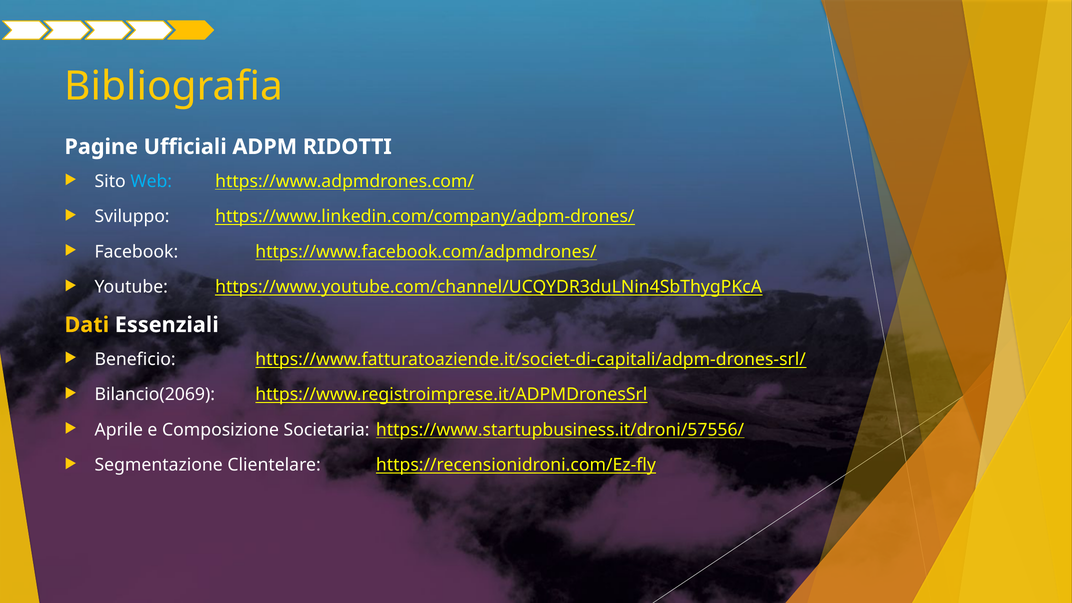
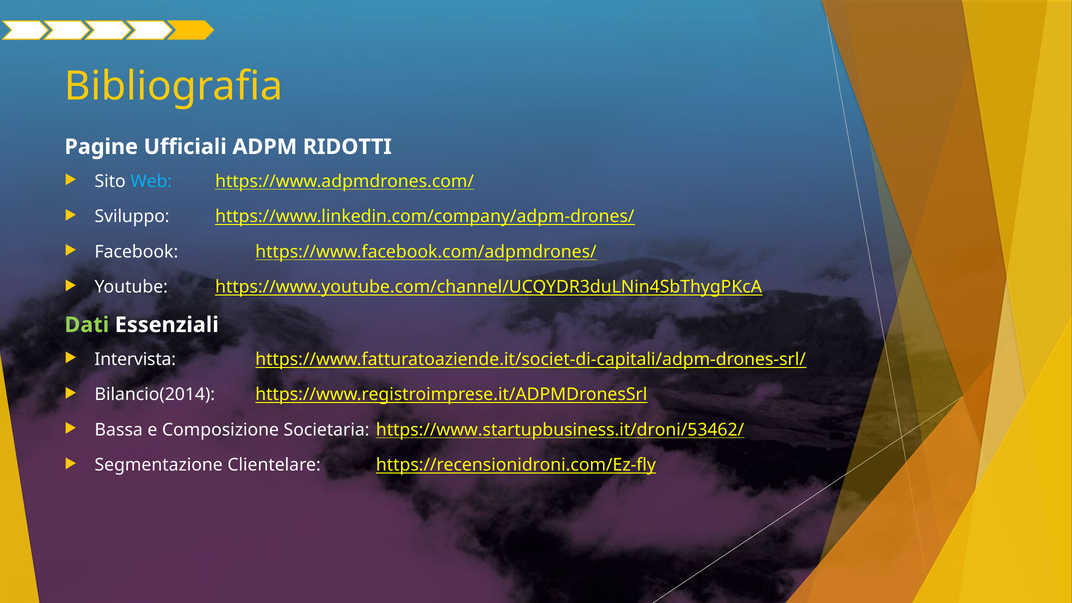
Dati colour: yellow -> light green (87, 325)
Beneficio: Beneficio -> Intervista (135, 359)
Bilancio(2069: Bilancio(2069 -> Bilancio(2014 (155, 395)
Aprile: Aprile -> Bassa (119, 430)
https://www.startupbusiness.it/droni/57556/: https://www.startupbusiness.it/droni/57556/ -> https://www.startupbusiness.it/droni/53462/ (560, 430)
